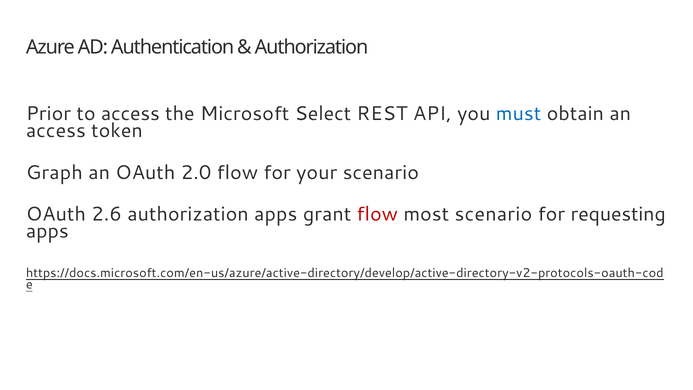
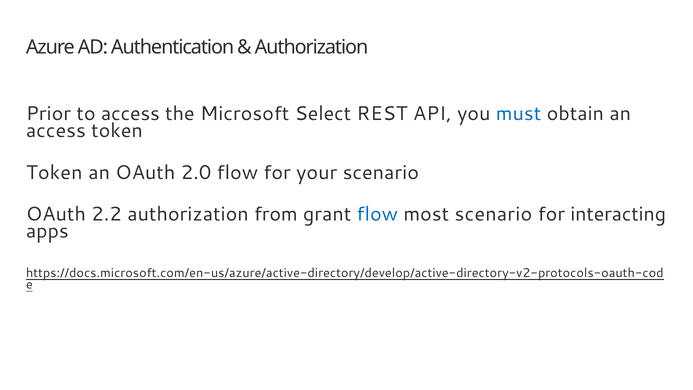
Graph: Graph -> Token (54, 172)
2.6: 2.6 -> 2.2 (107, 214)
authorization apps: apps -> from (276, 214)
flow colour: red -> blue (377, 214)
requesting: requesting -> interacting (618, 214)
